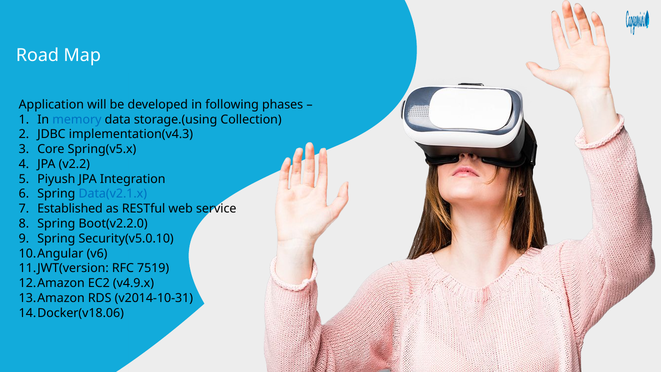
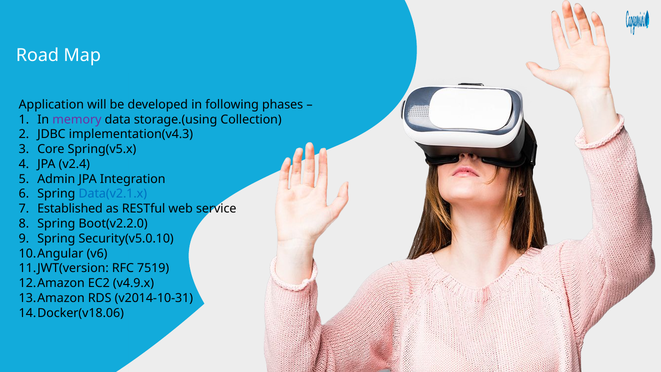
memory colour: blue -> purple (77, 119)
v2.2: v2.2 -> v2.4 (74, 164)
Piyush: Piyush -> Admin (56, 179)
